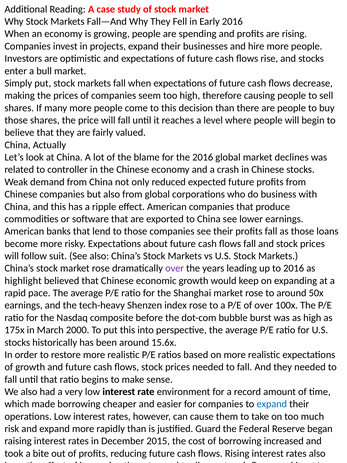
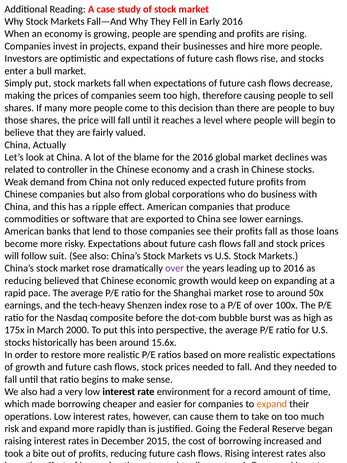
highlight: highlight -> reducing (23, 280)
expand colour: blue -> orange (272, 404)
Guard: Guard -> Going (208, 428)
